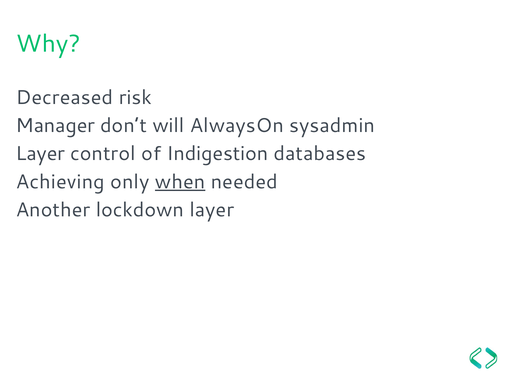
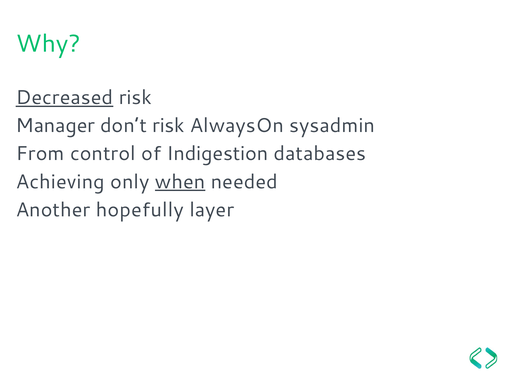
Decreased underline: none -> present (65, 98)
don’t will: will -> risk (168, 126)
Layer: Layer -> From (40, 154)
lockdown: lockdown -> hopefully (140, 210)
